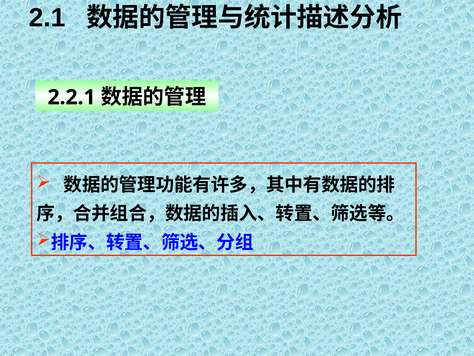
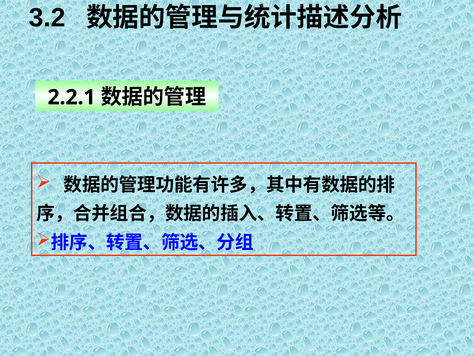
2.1: 2.1 -> 3.2 (47, 18)
